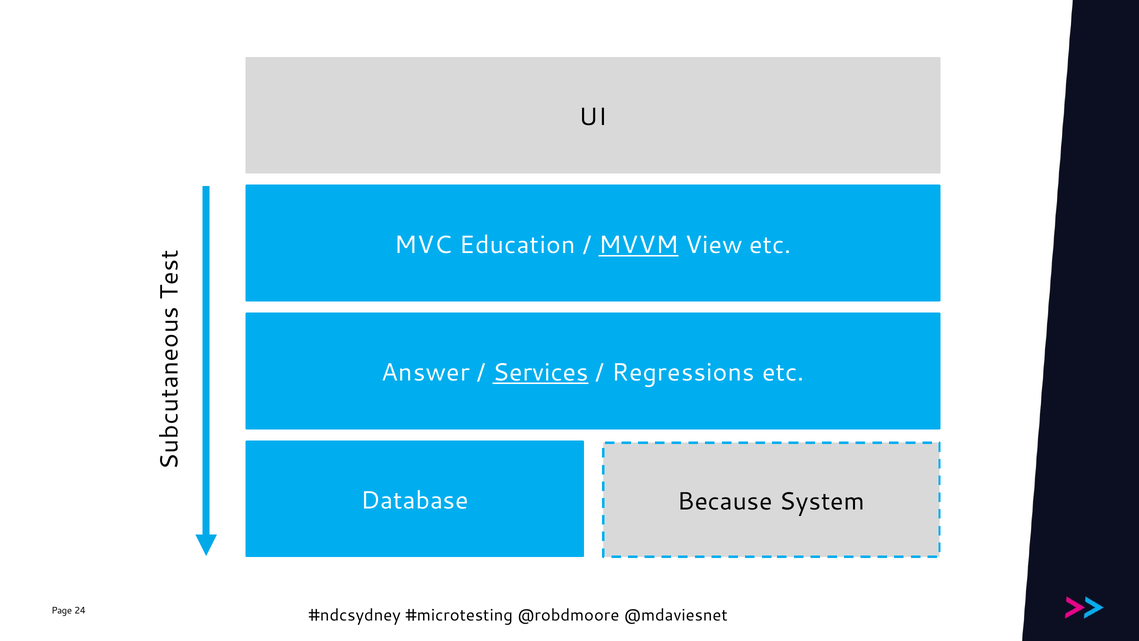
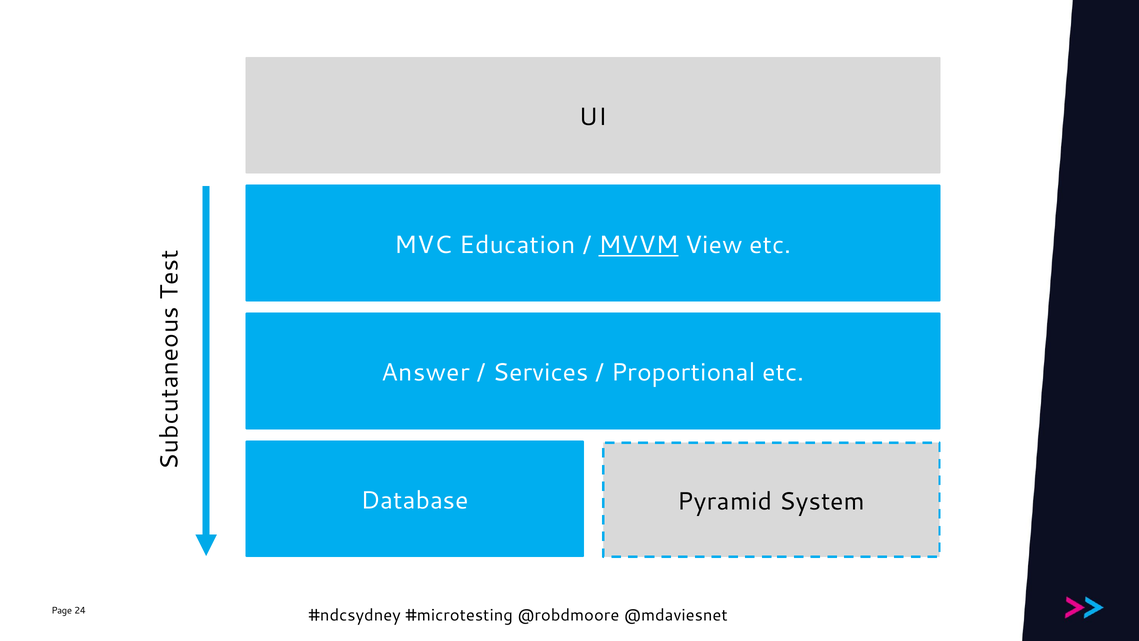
Services underline: present -> none (541, 373)
Regressions: Regressions -> Proportional (683, 373)
Because: Because -> Pyramid (725, 501)
